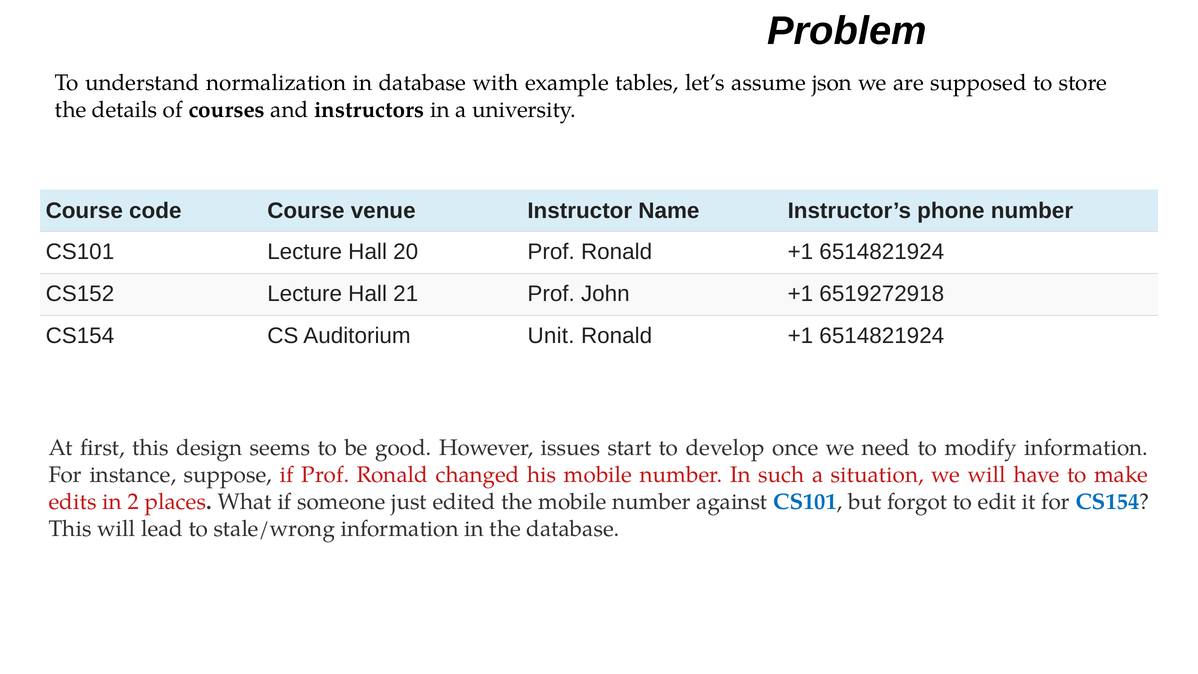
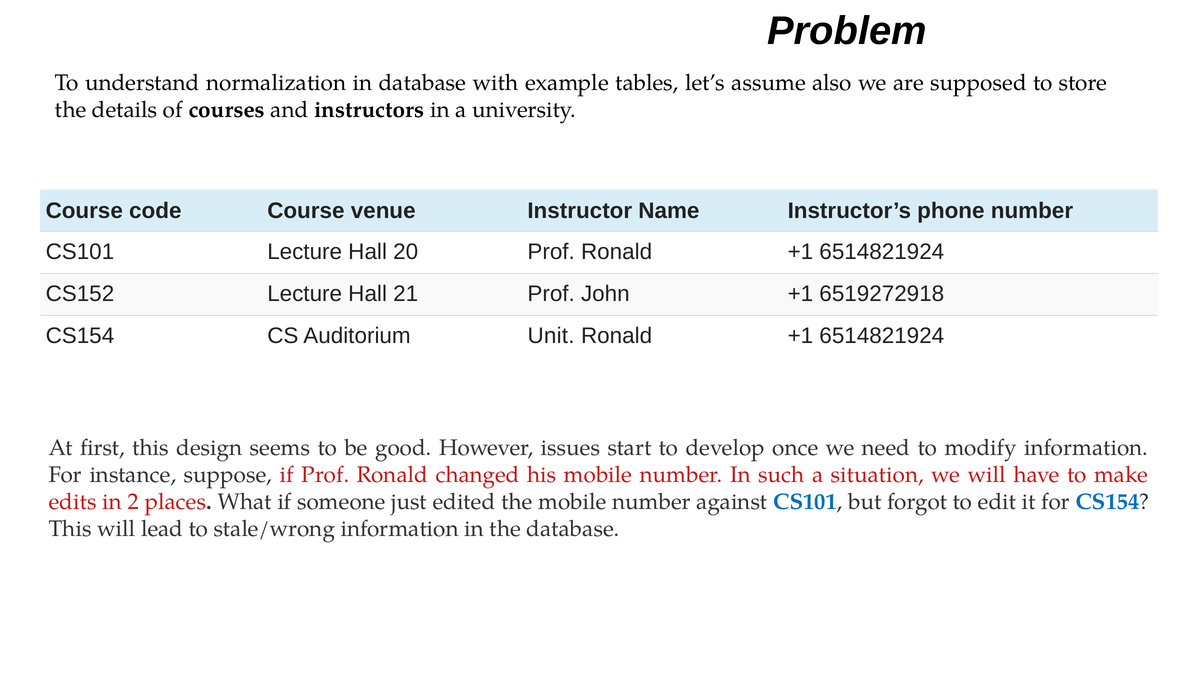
json: json -> also (832, 83)
